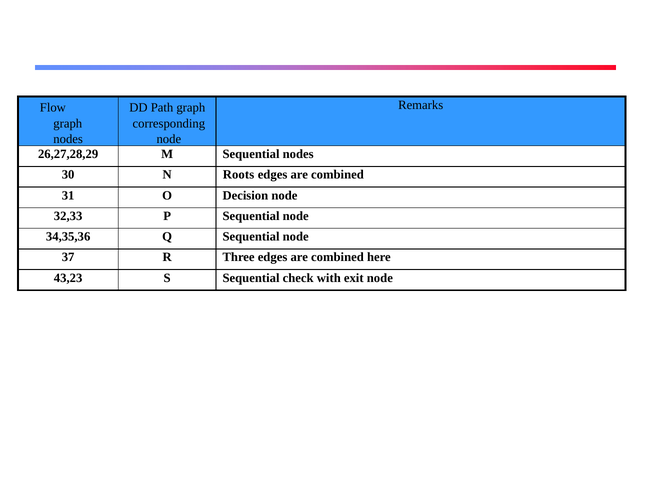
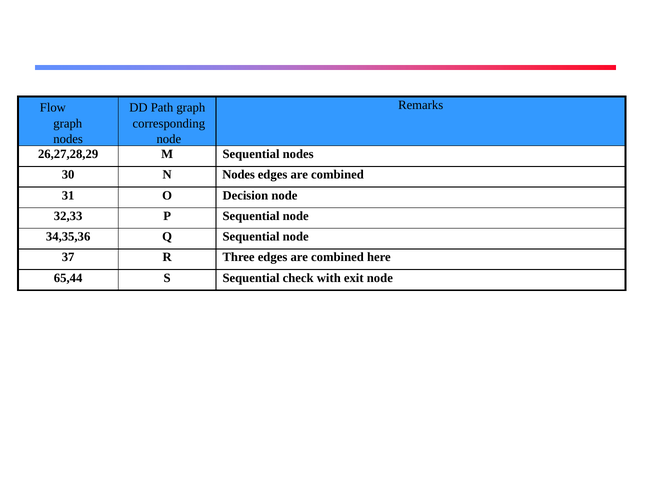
N Roots: Roots -> Nodes (239, 175)
43,23: 43,23 -> 65,44 (68, 278)
